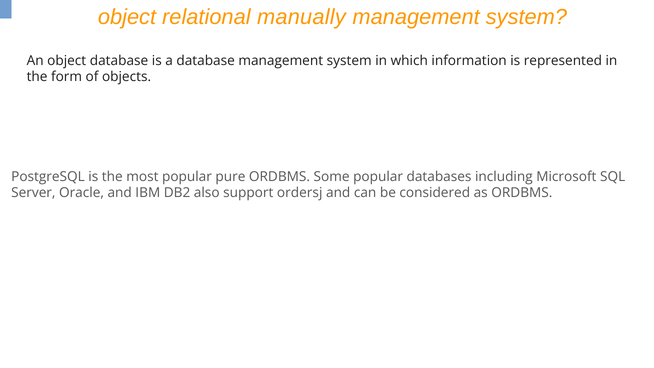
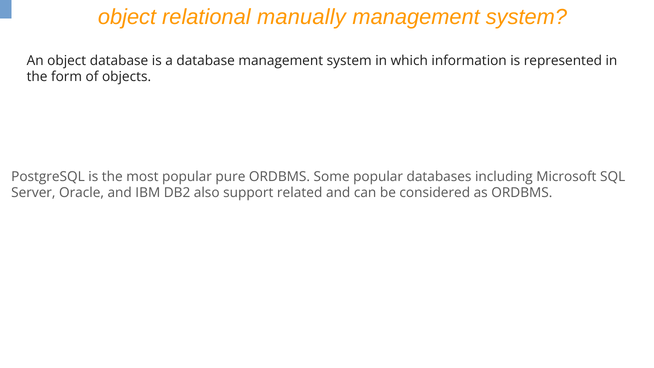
ordersj: ordersj -> related (300, 193)
